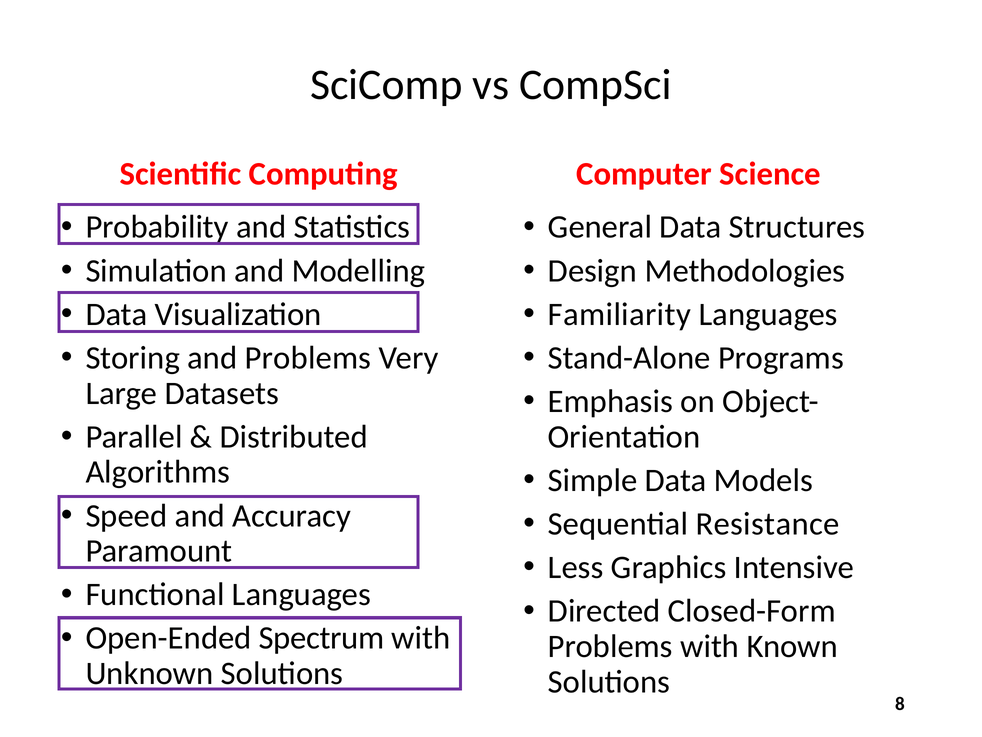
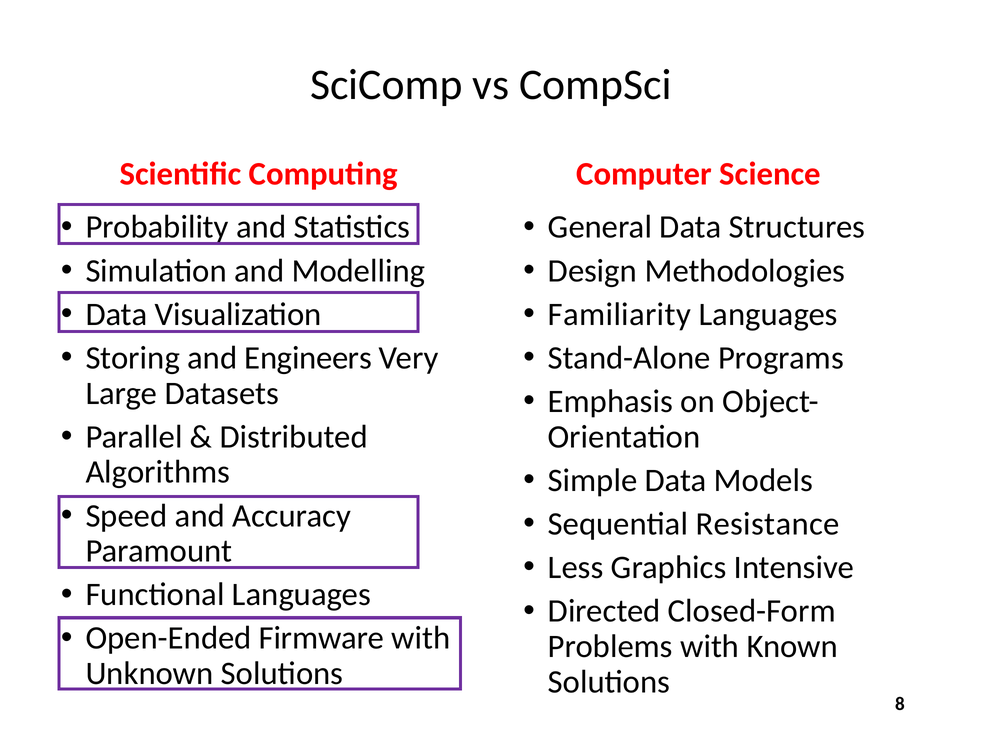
and Problems: Problems -> Engineers (308, 358)
Spectrum: Spectrum -> Firmware (322, 638)
